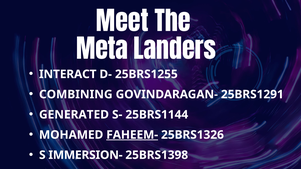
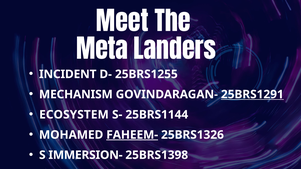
INTERACT: INTERACT -> INCIDENT (68, 74)
COMBINING: COMBINING -> MECHANISM (76, 95)
25BRS1291 underline: none -> present (252, 95)
GENERATED: GENERATED -> ECOSYSTEM (74, 115)
